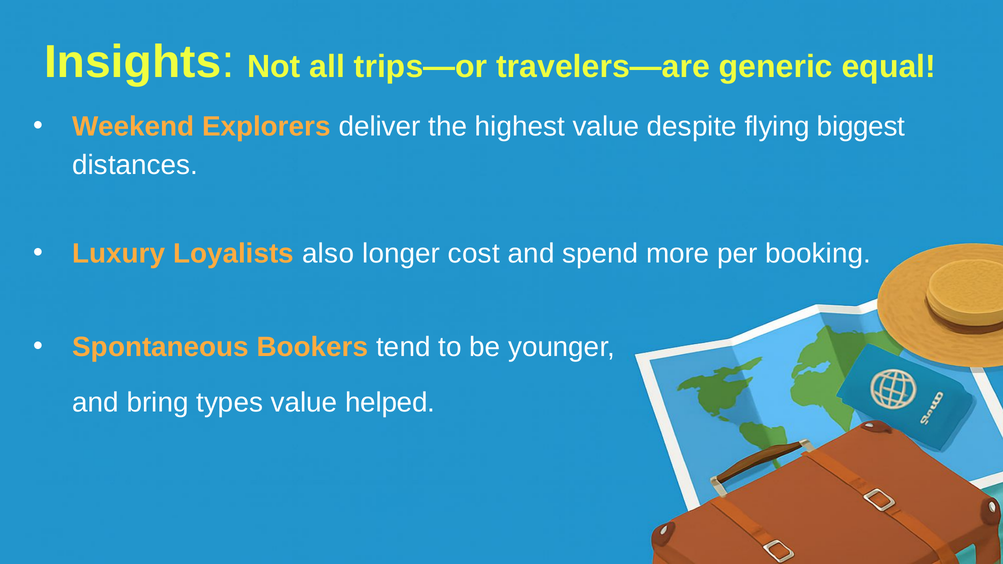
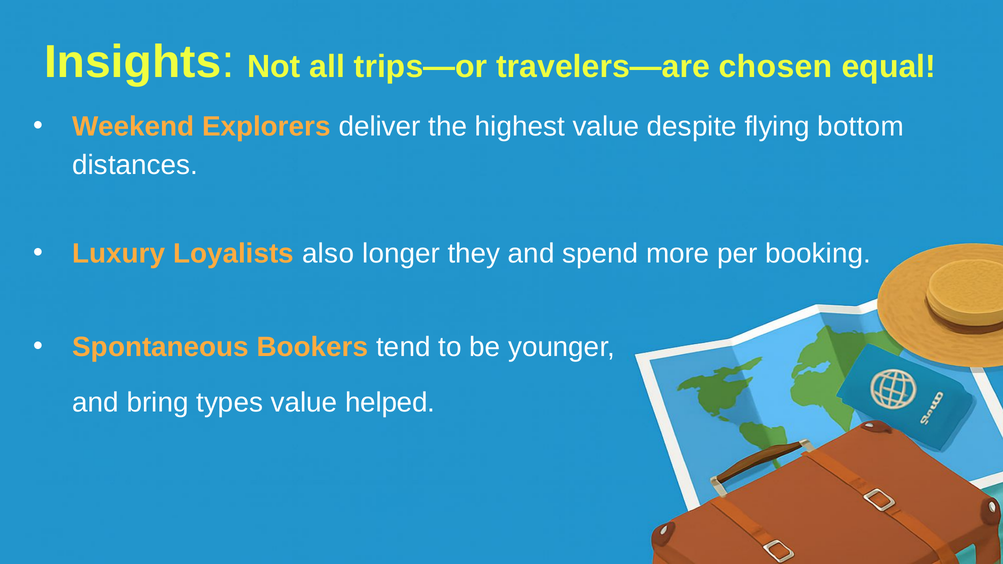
generic: generic -> chosen (776, 67)
biggest: biggest -> bottom (861, 126)
cost: cost -> they (474, 254)
